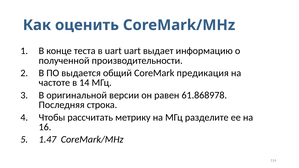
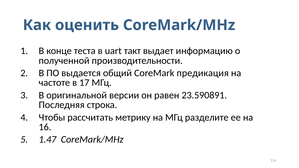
uart uart: uart -> такт (132, 51)
14: 14 -> 17 (84, 83)
61.868978: 61.868978 -> 23.590891 (204, 95)
